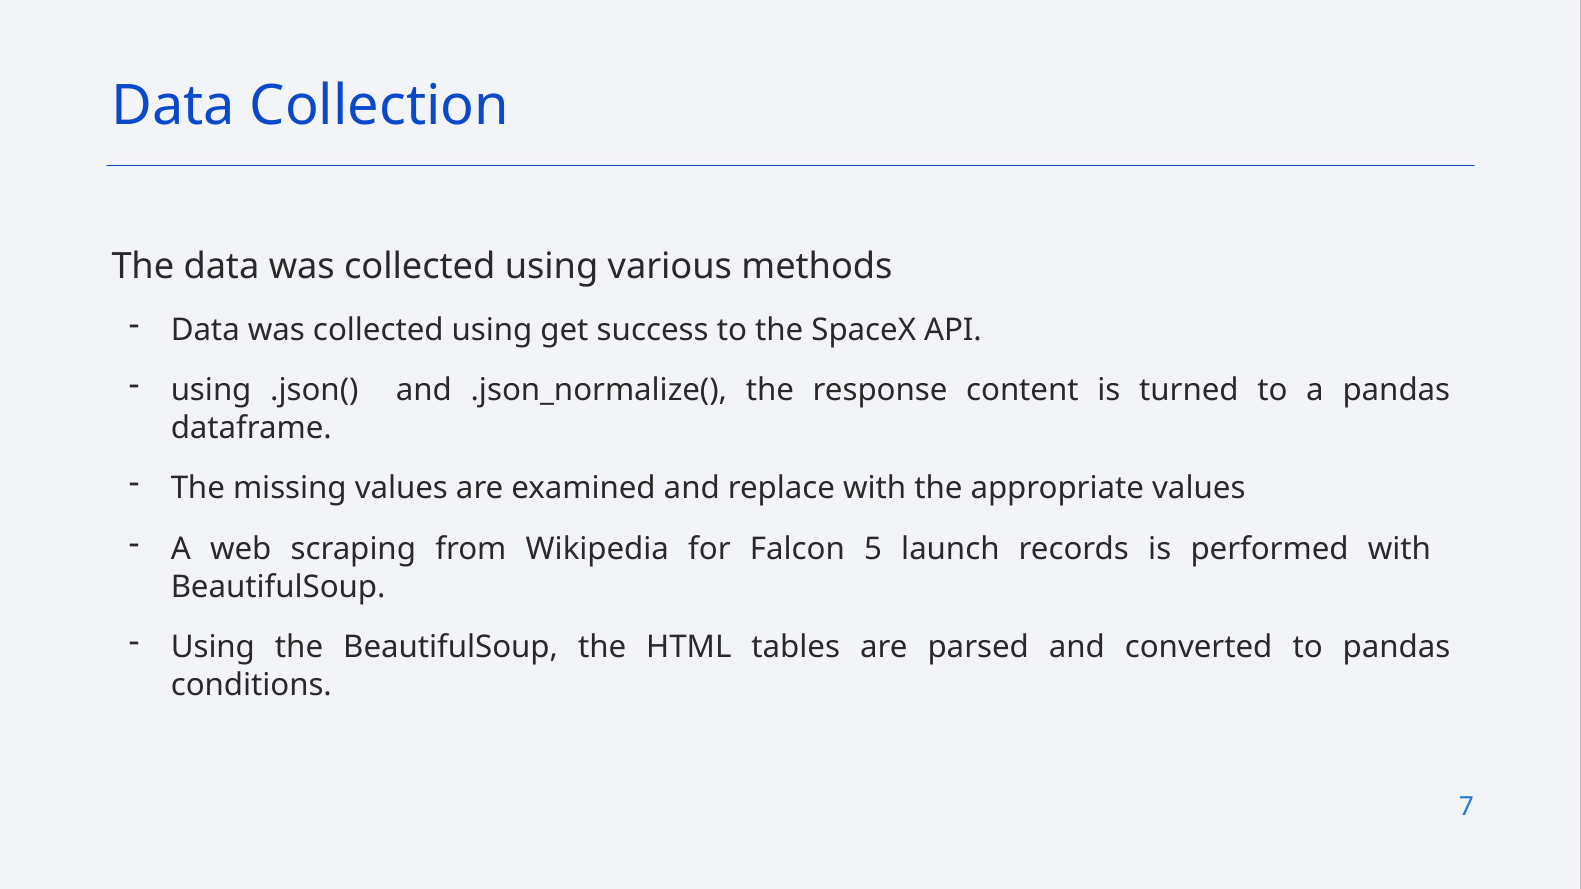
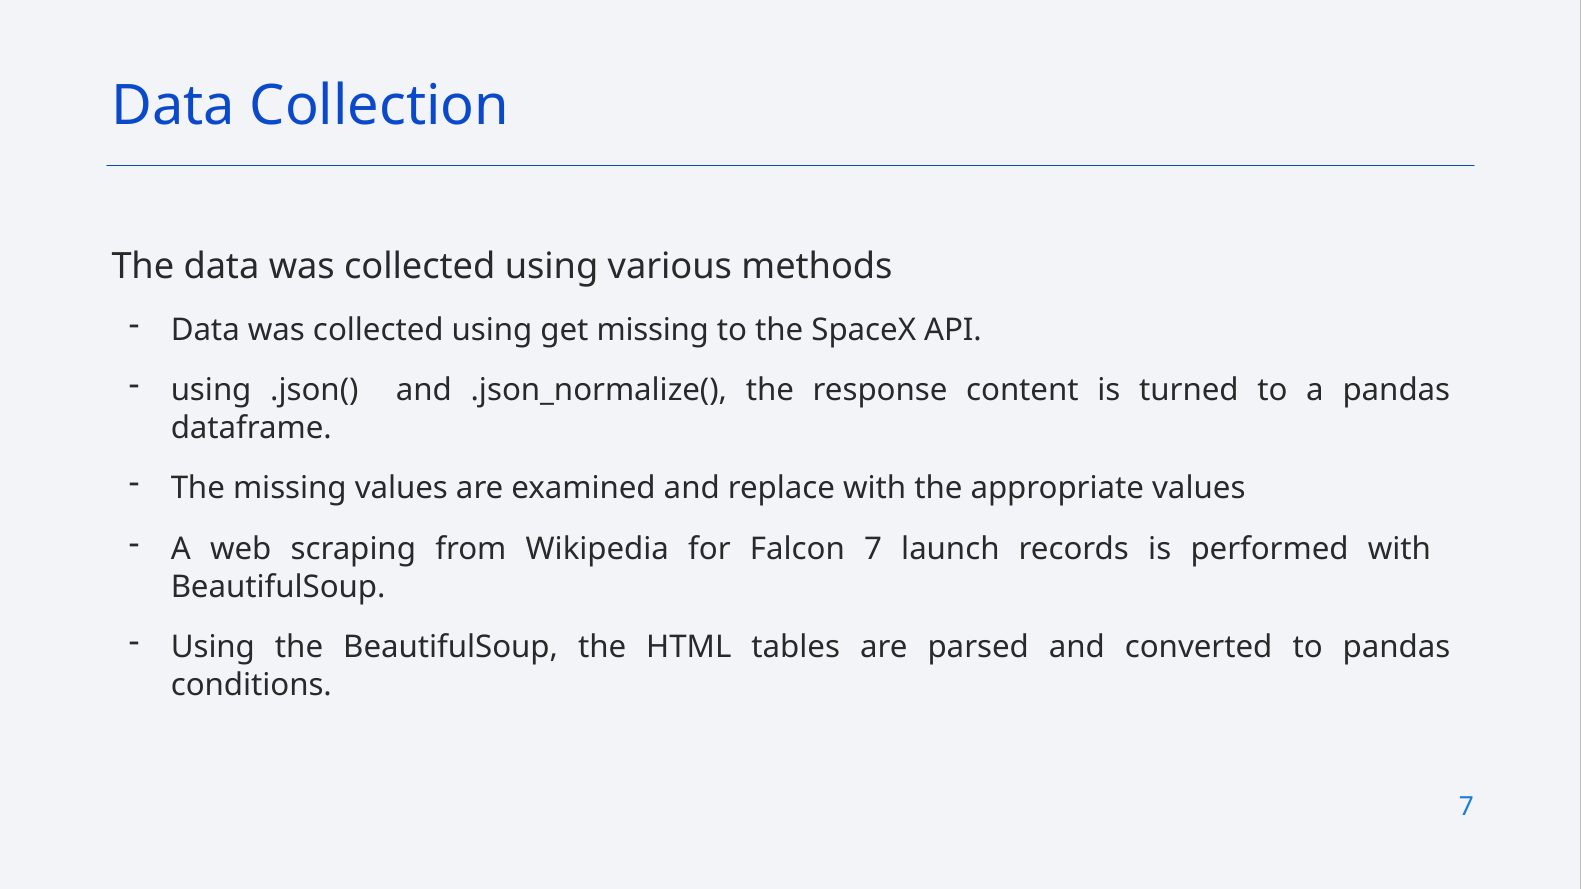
get success: success -> missing (653, 330)
Falcon 5: 5 -> 7 (873, 549)
